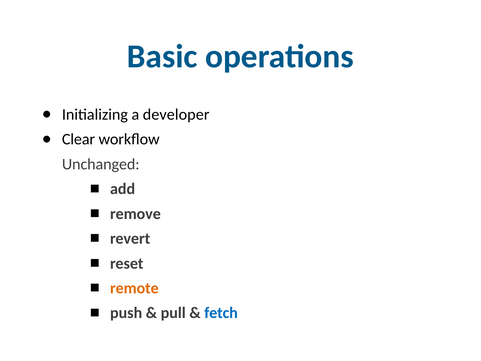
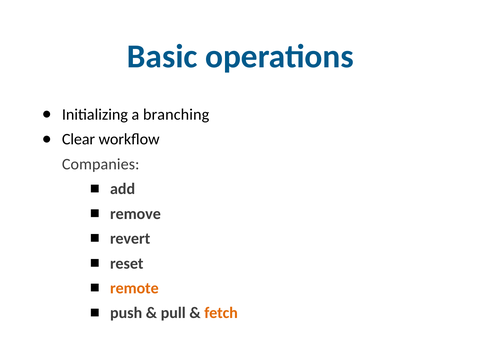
developer: developer -> branching (176, 114)
Unchanged: Unchanged -> Companies (101, 164)
fetch colour: blue -> orange (221, 313)
